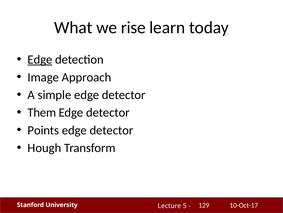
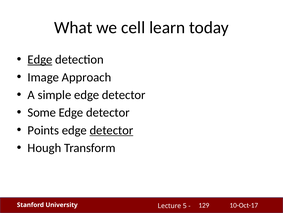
rise: rise -> cell (133, 27)
Them: Them -> Some (42, 112)
detector underline: none -> present (111, 130)
